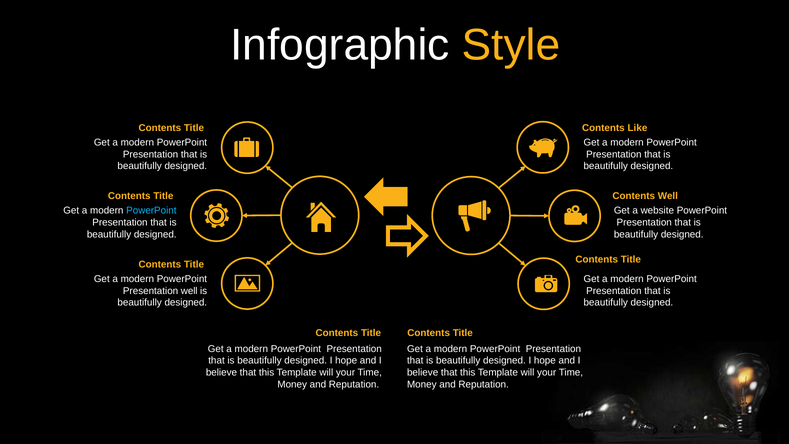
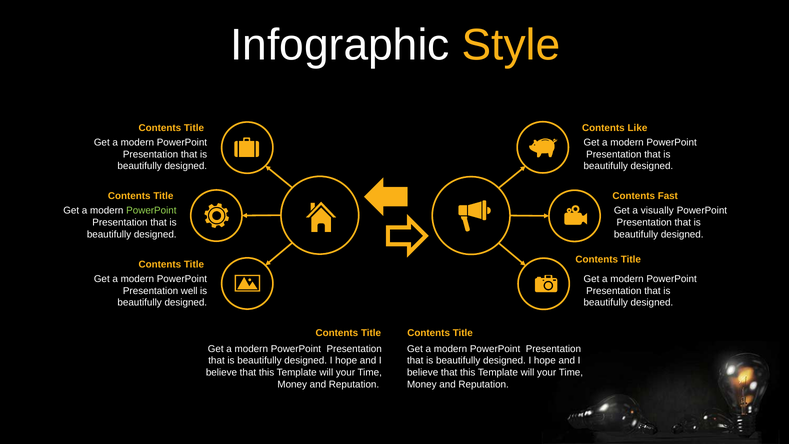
Contents Well: Well -> Fast (668, 196)
PowerPoint colour: light blue -> light green (151, 211)
website: website -> visually (657, 211)
